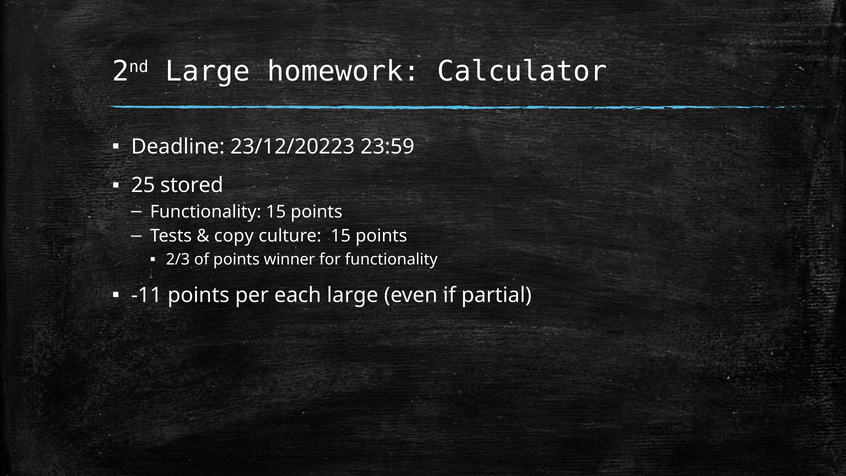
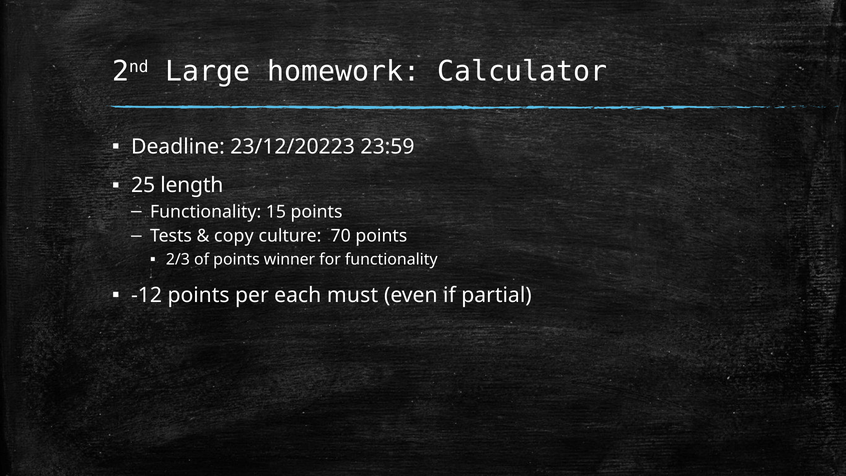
stored: stored -> length (192, 185)
culture 15: 15 -> 70 (341, 236)
-11: -11 -> -12 (147, 295)
each large: large -> must (353, 295)
